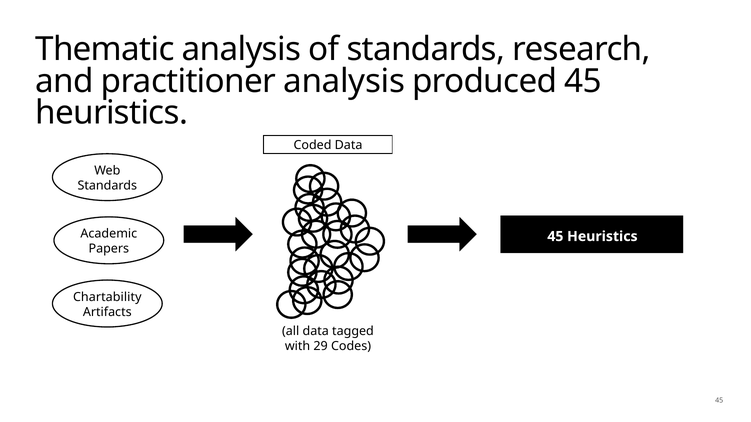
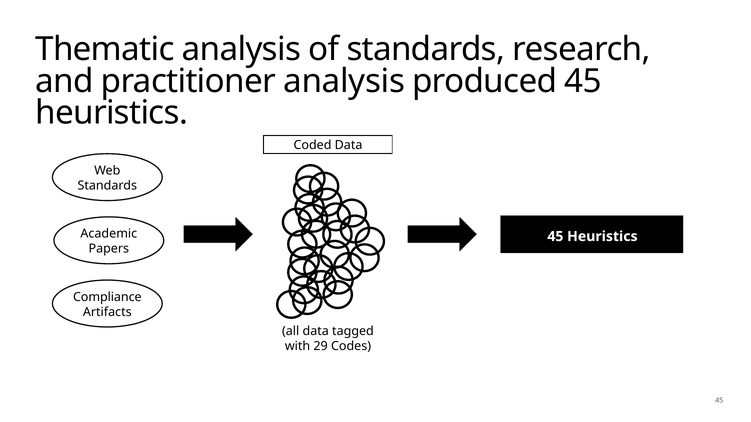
Chartability: Chartability -> Compliance (107, 297)
